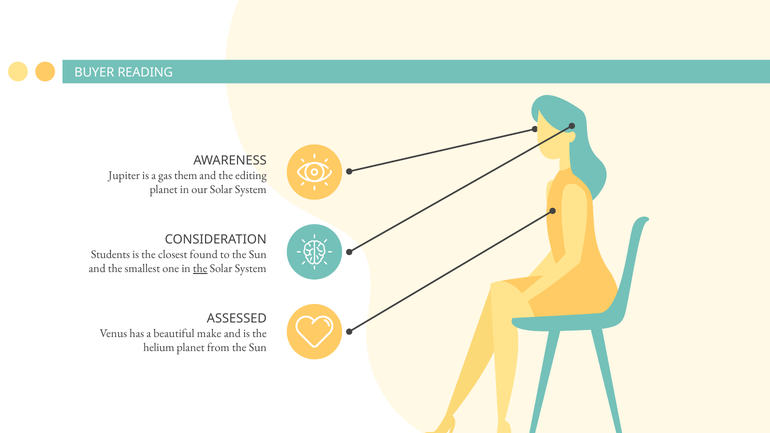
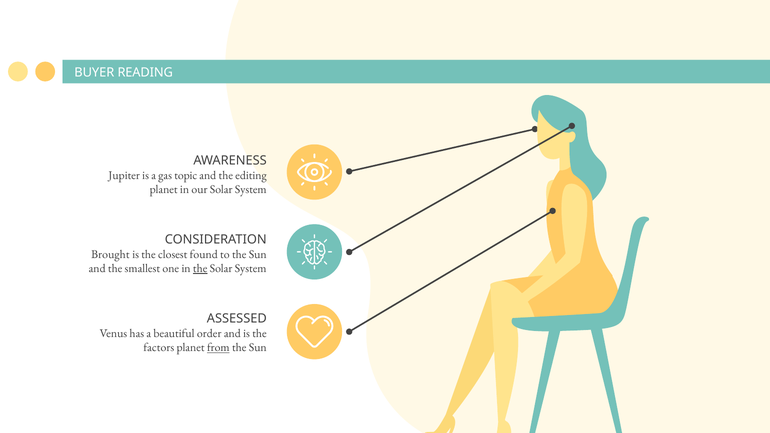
them: them -> topic (186, 175)
Students: Students -> Brought (110, 254)
make: make -> order (209, 334)
helium: helium -> factors (159, 348)
from underline: none -> present (218, 348)
